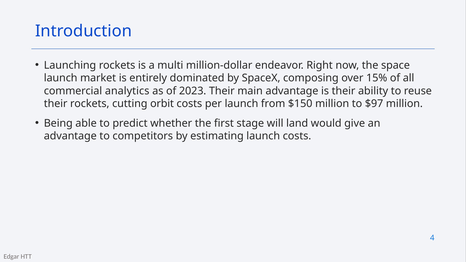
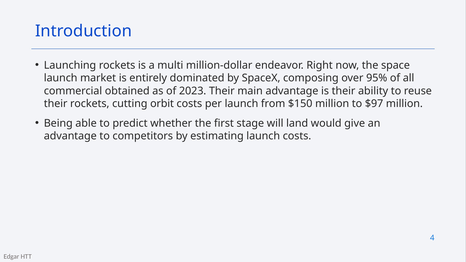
15%: 15% -> 95% (377, 78)
analytics: analytics -> obtained (127, 91)
